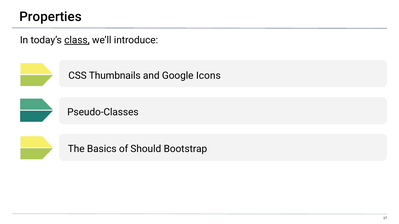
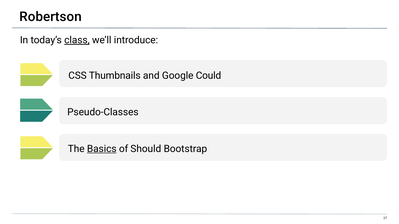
Properties: Properties -> Robertson (51, 17)
Icons: Icons -> Could (208, 76)
Basics underline: none -> present (102, 149)
